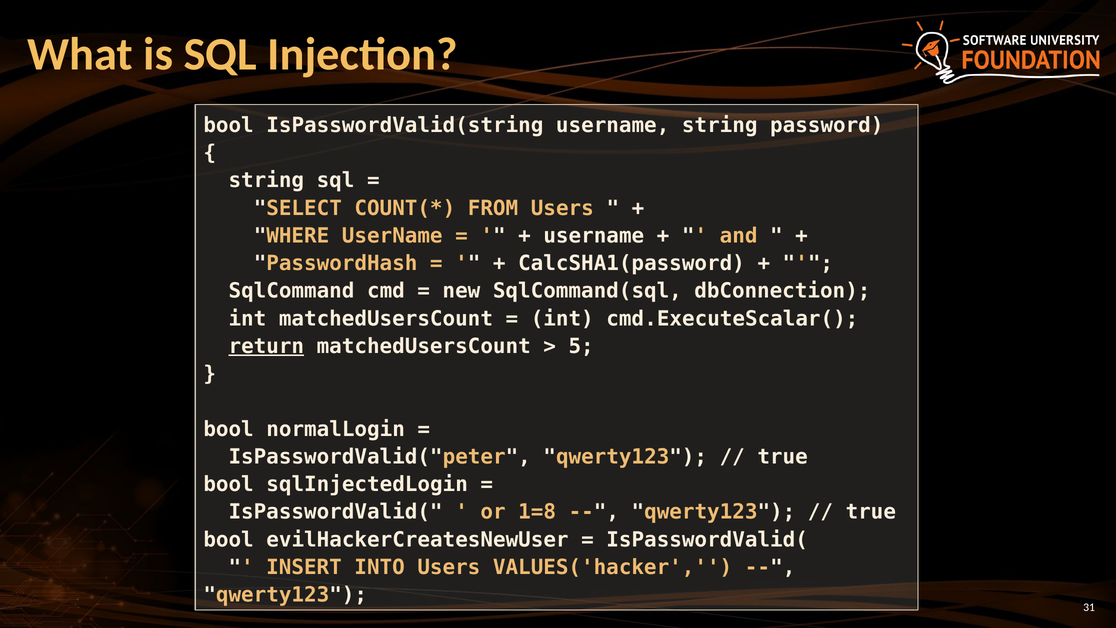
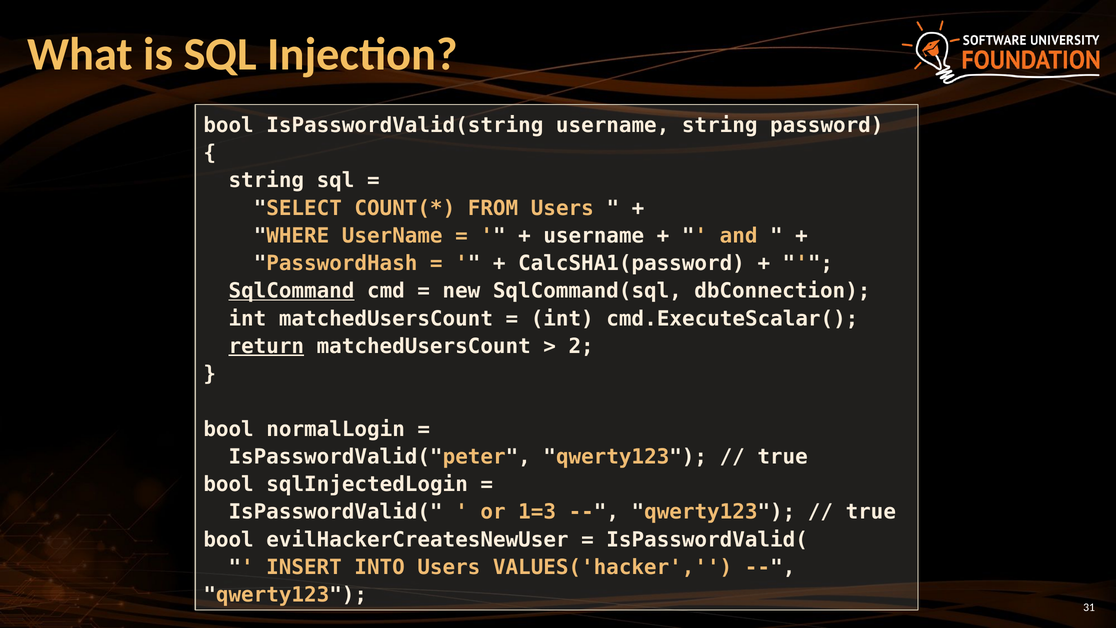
SqlCommand underline: none -> present (291, 291)
5: 5 -> 2 (581, 346)
1=8: 1=8 -> 1=3 (537, 512)
